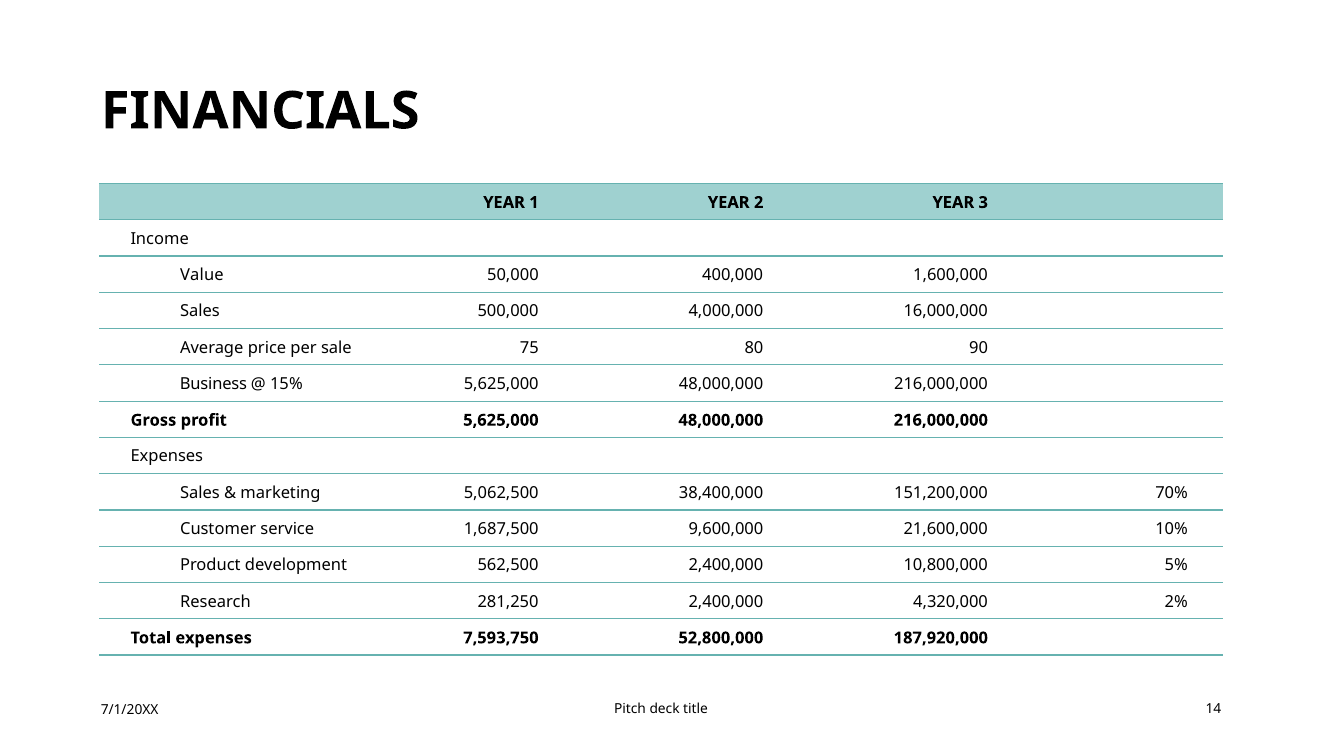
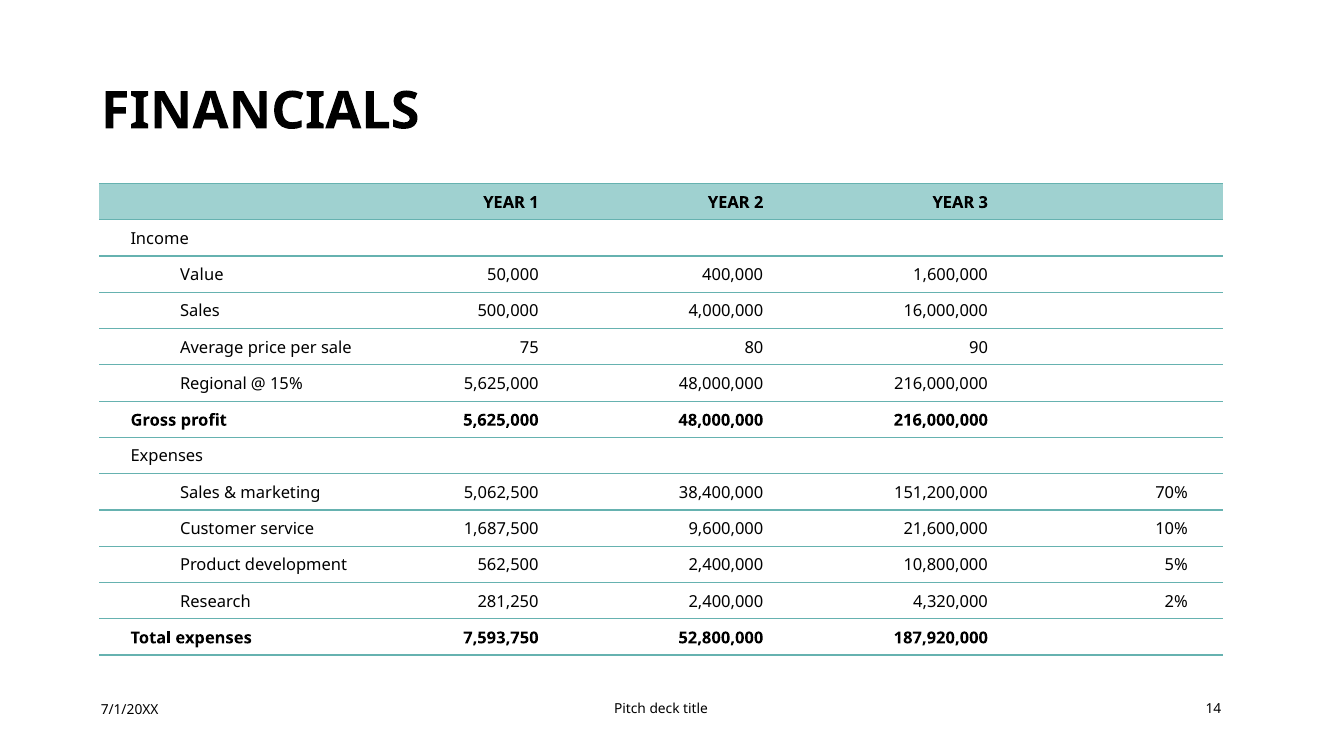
Business: Business -> Regional (213, 384)
